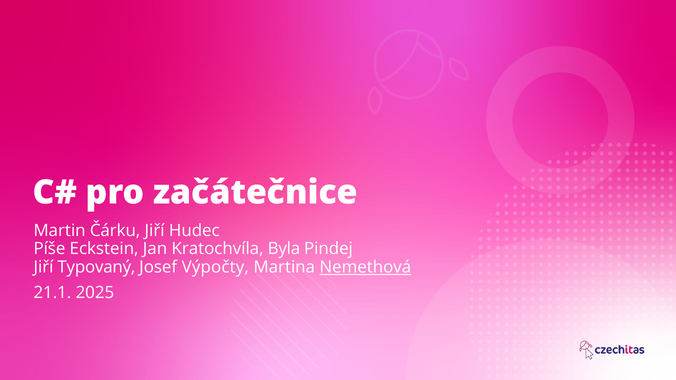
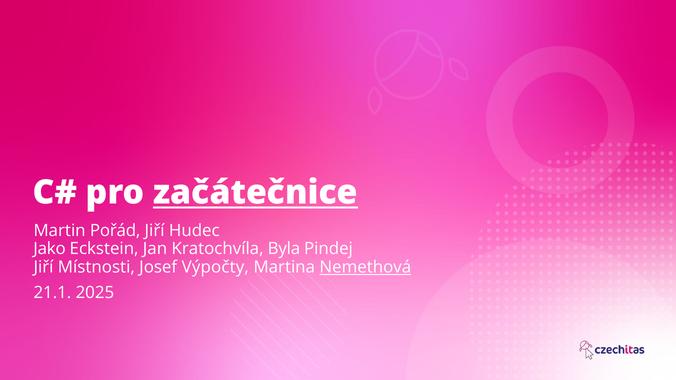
začátečnice underline: none -> present (255, 193)
Čárku: Čárku -> Pořád (115, 231)
Píše: Píše -> Jako (50, 249)
Typovaný: Typovaný -> Místnosti (96, 267)
